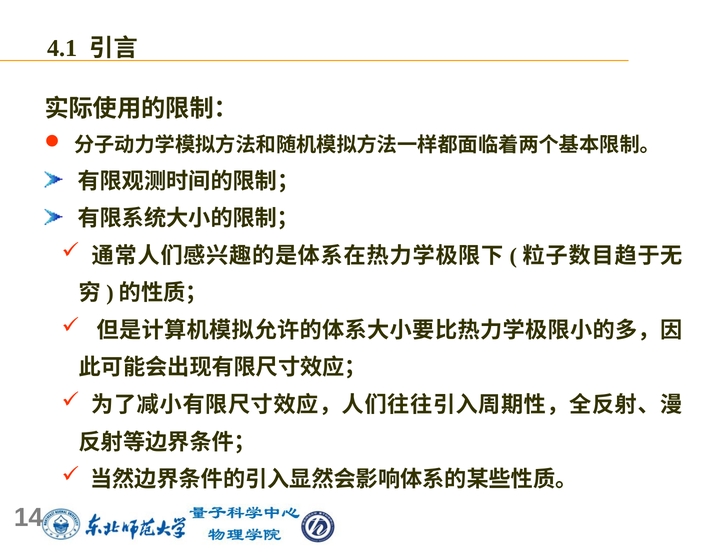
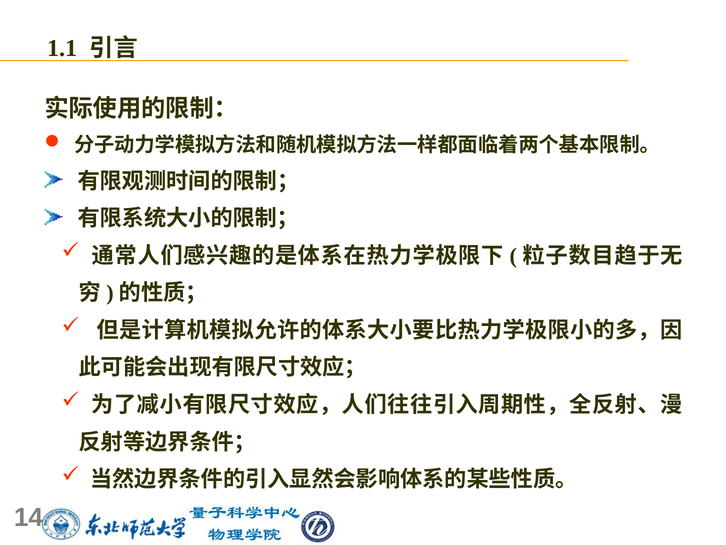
4.1: 4.1 -> 1.1 (62, 48)
